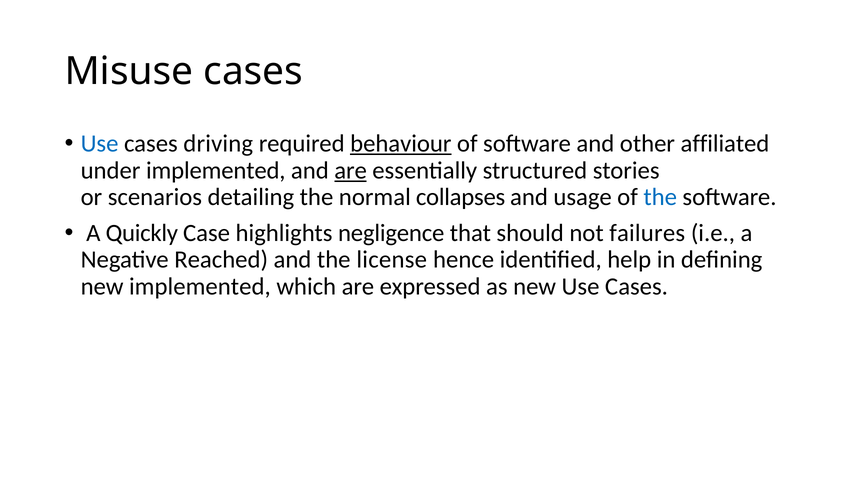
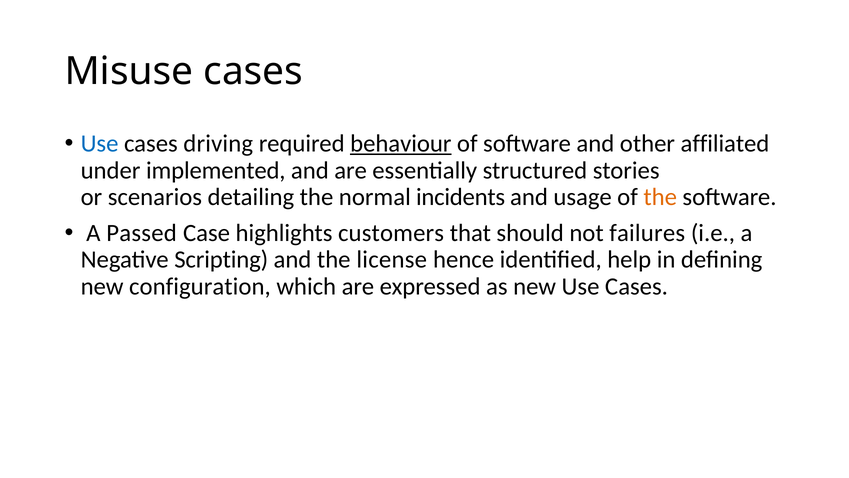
are underline: present -> none (351, 170)
collapses: collapses -> incidents (461, 197)
the colour: blue -> orange (660, 197)
Quickly: Quickly -> Passed (142, 233)
negligence: negligence -> customers (391, 233)
Reached: Reached -> Scripting (221, 259)
new implemented: implemented -> configuration (200, 286)
